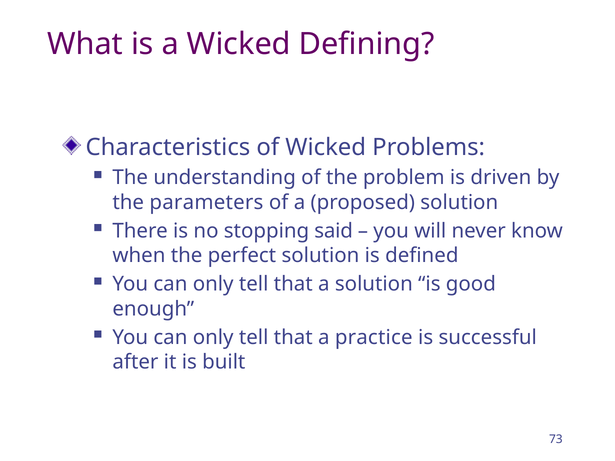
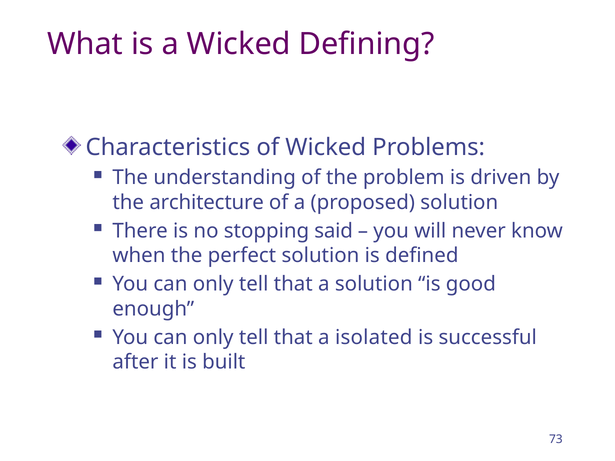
parameters: parameters -> architecture (207, 202)
practice: practice -> isolated (374, 338)
